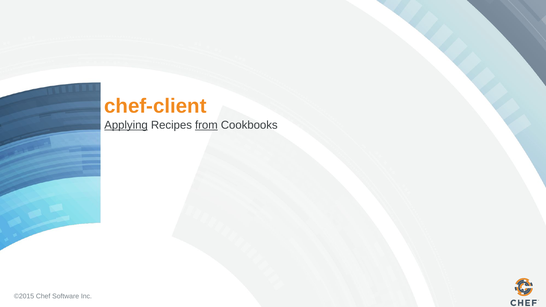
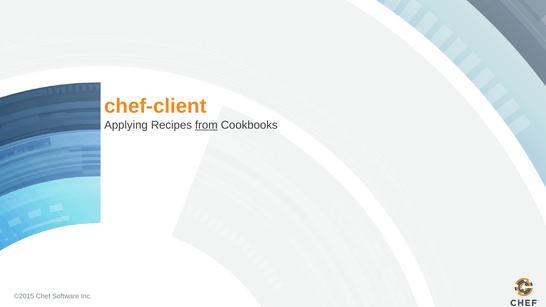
Applying underline: present -> none (126, 125)
